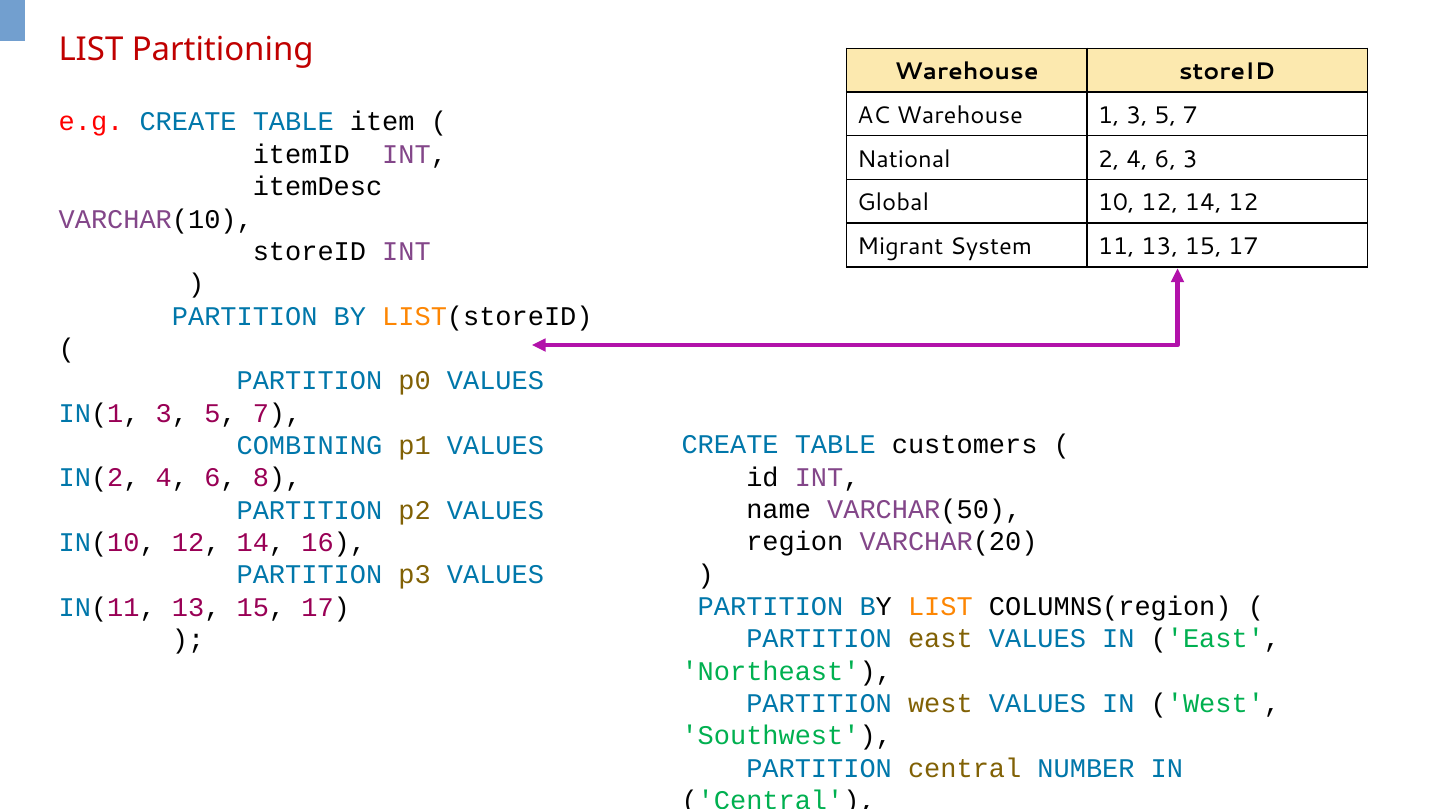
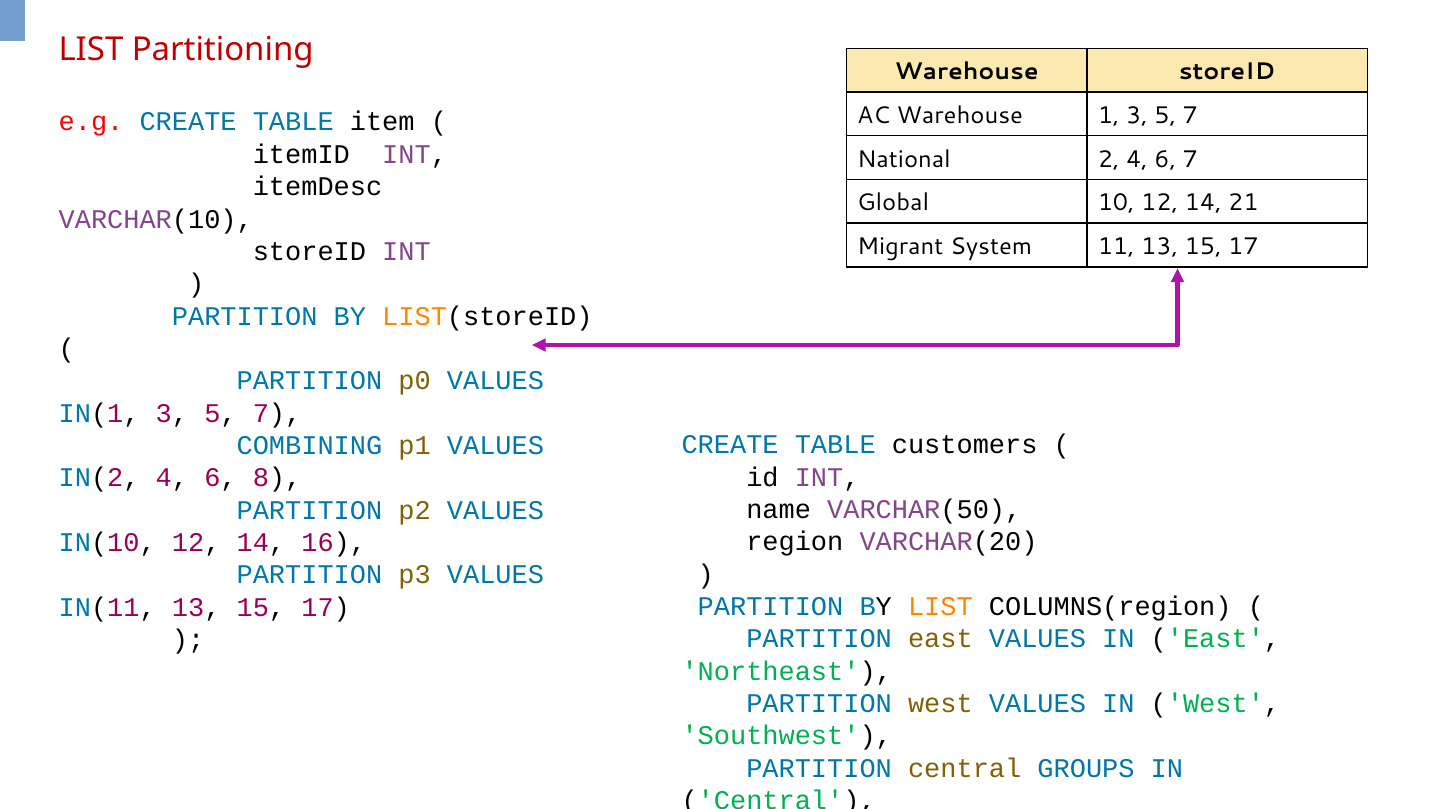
6 3: 3 -> 7 (1190, 159)
14 12: 12 -> 21 (1243, 203)
NUMBER: NUMBER -> GROUPS (1086, 768)
